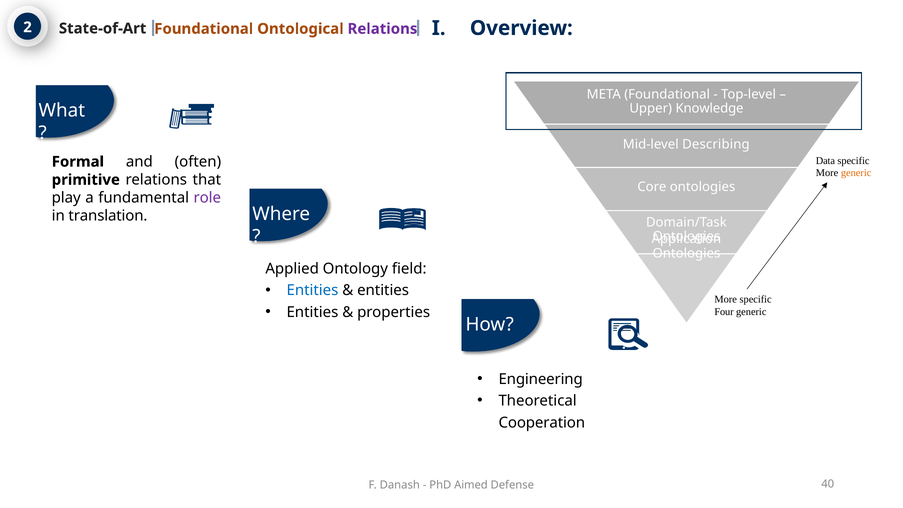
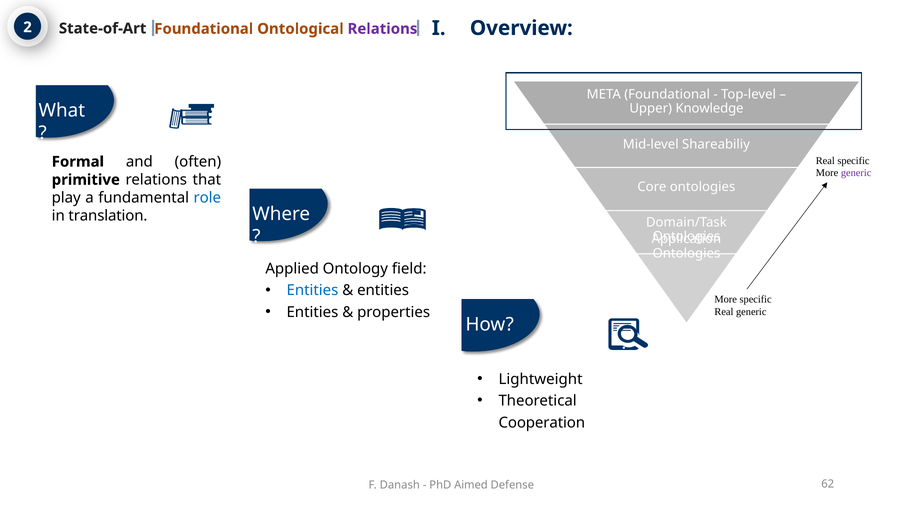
Describing: Describing -> Shareabiliy (716, 144)
Data: Data -> Real (825, 161)
generic colour: orange -> purple (856, 173)
role colour: purple -> blue (207, 198)
Four: Four -> Real (724, 312)
Engineering: Engineering -> Lightweight (541, 379)
40: 40 -> 62 (828, 484)
